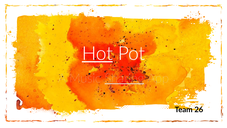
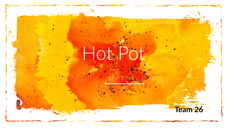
Hot underline: present -> none (97, 53)
